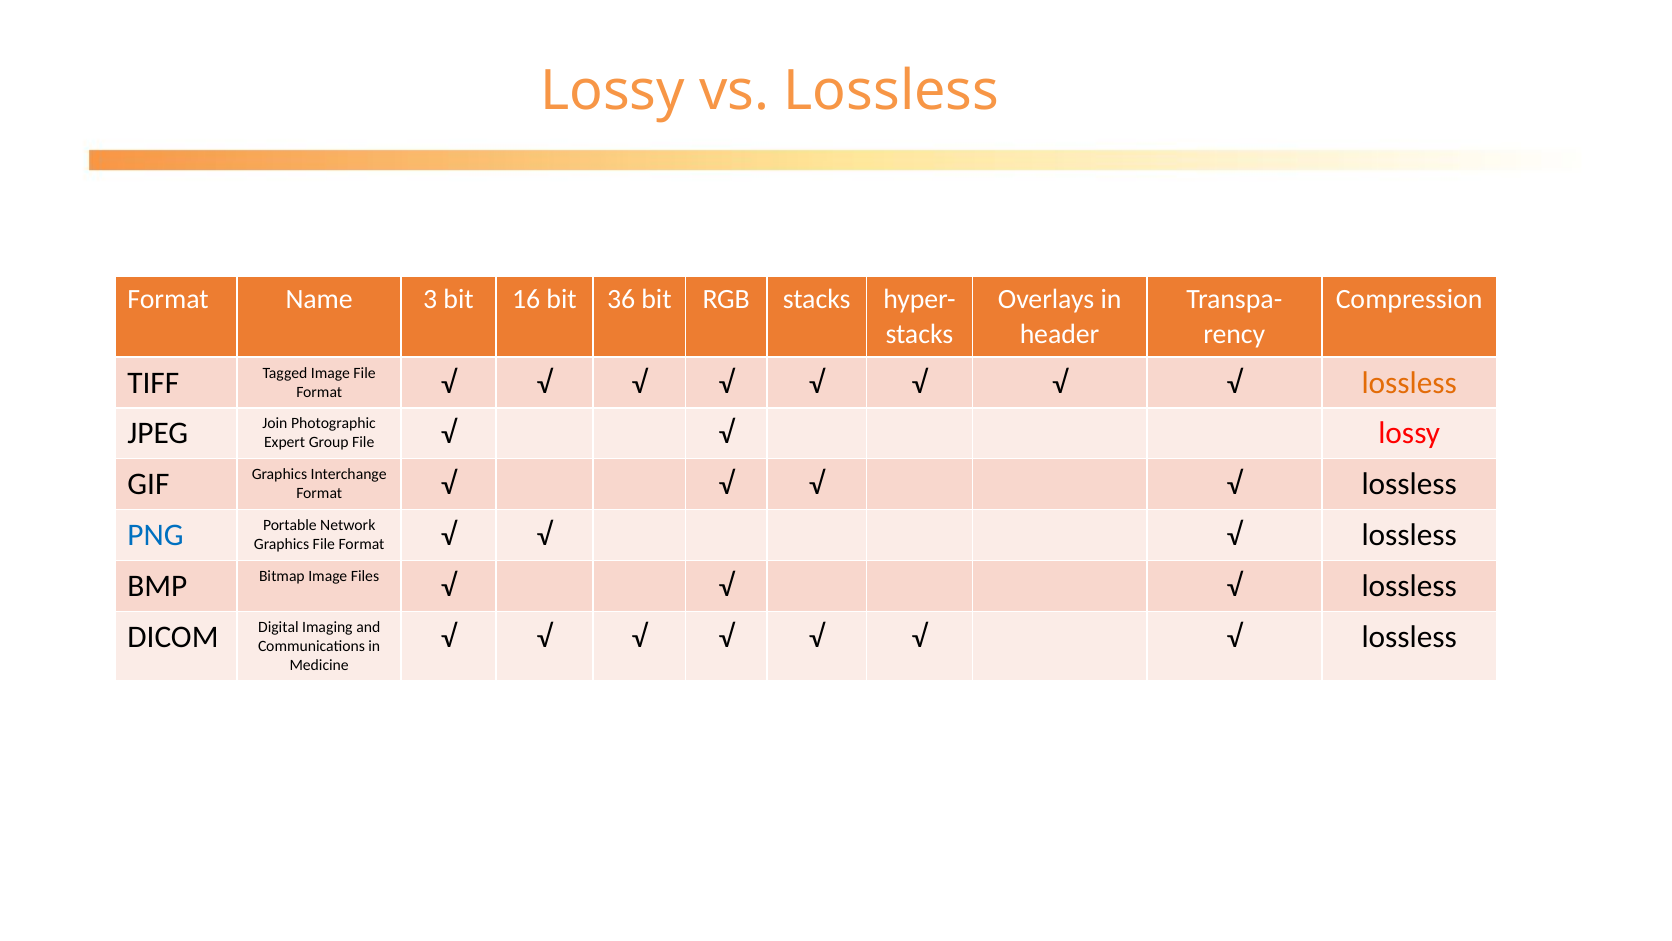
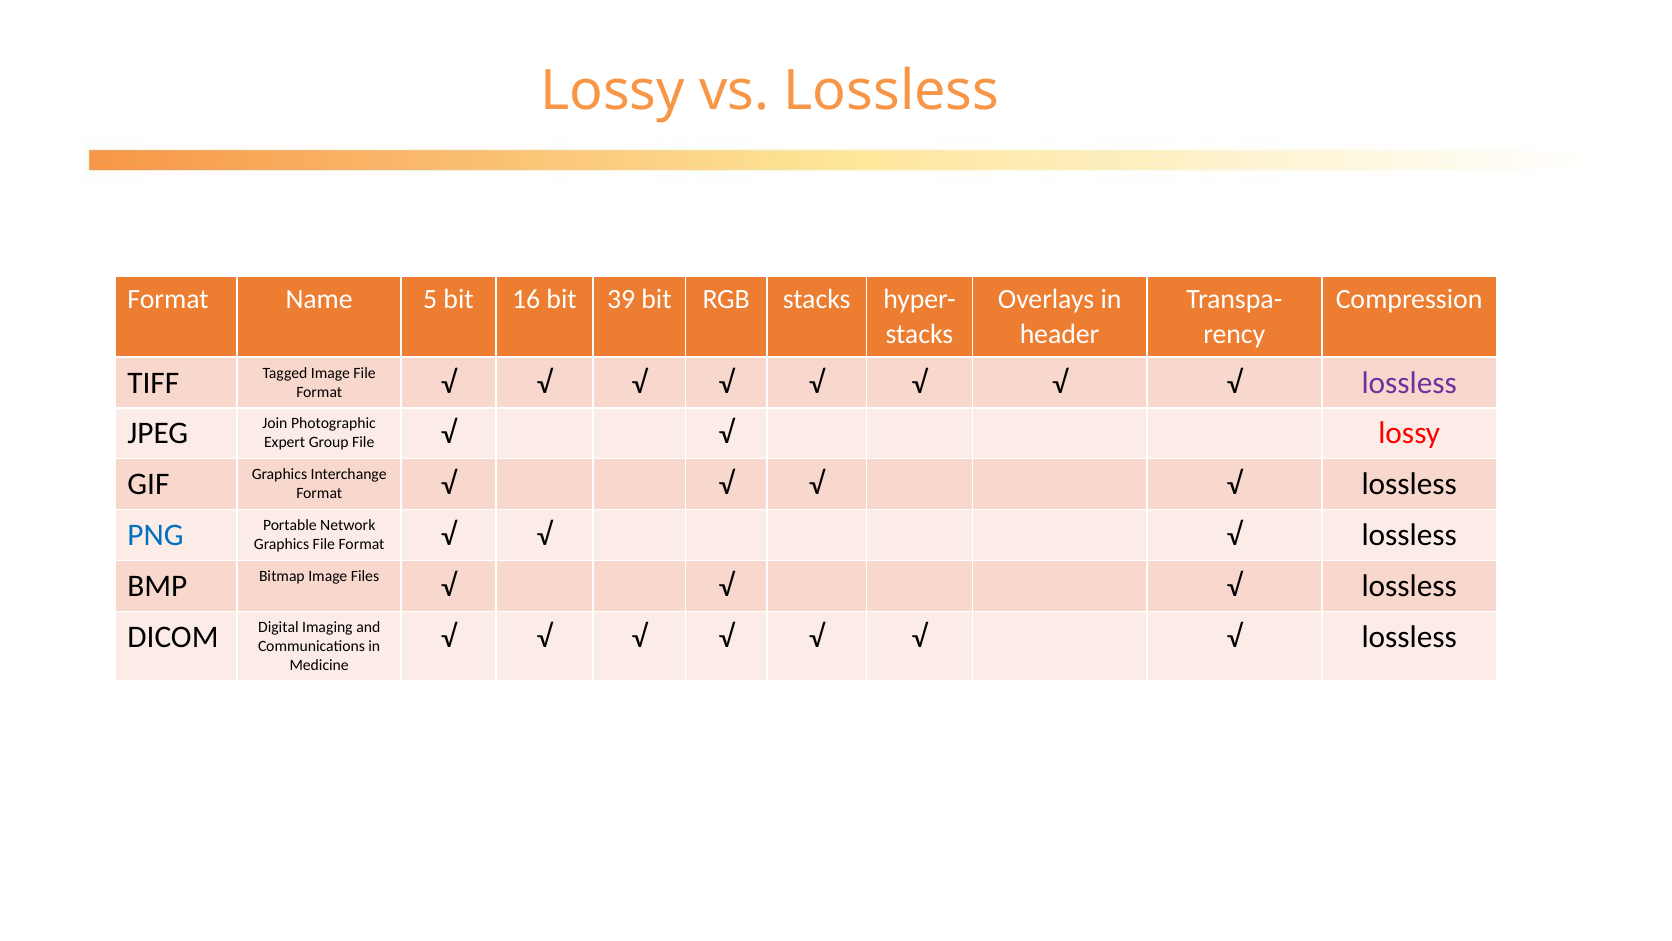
3: 3 -> 5 (430, 300)
36: 36 -> 39 (621, 300)
lossless colour: orange -> purple (1409, 382)
